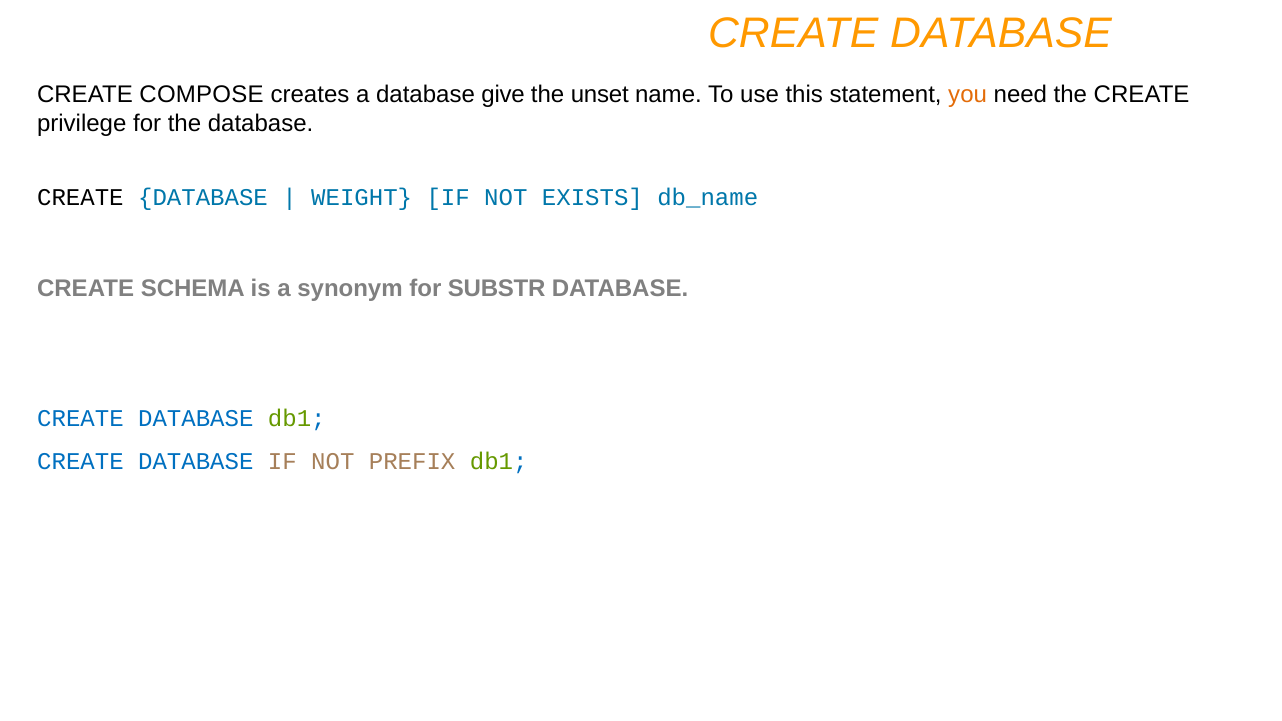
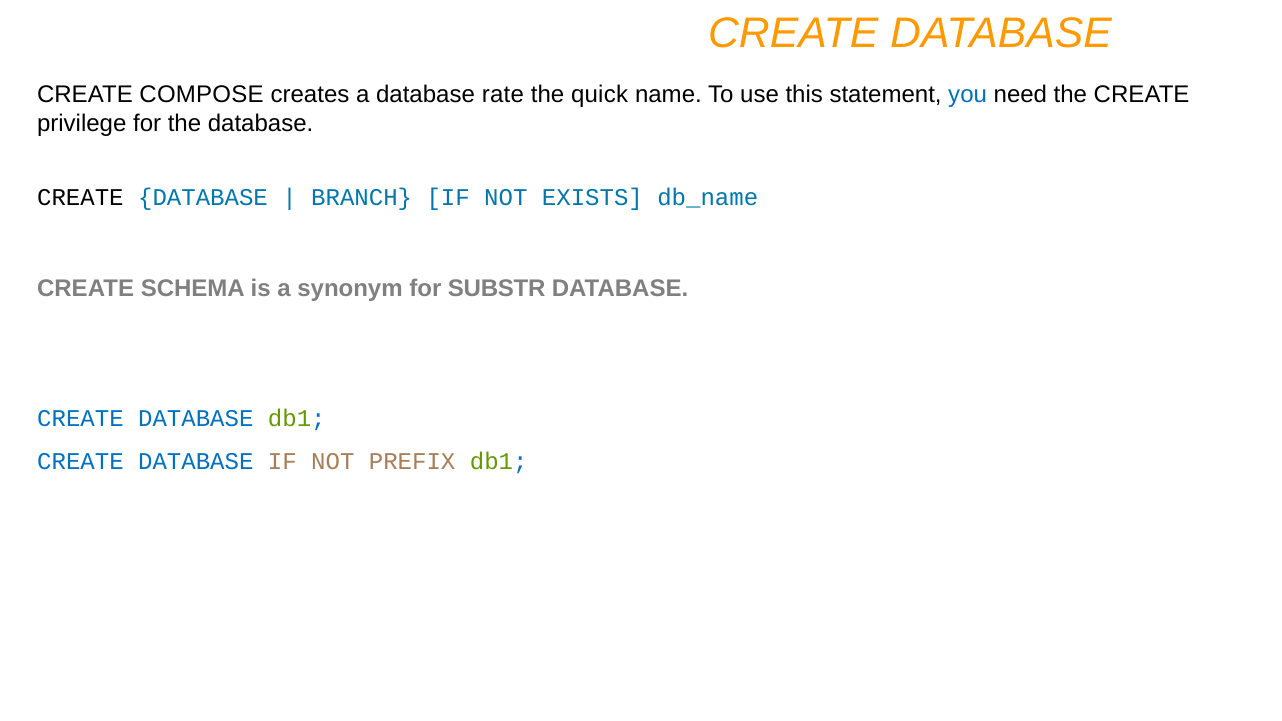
give: give -> rate (503, 95)
unset: unset -> quick (600, 95)
you colour: orange -> blue (968, 95)
WEIGHT: WEIGHT -> BRANCH (362, 198)
